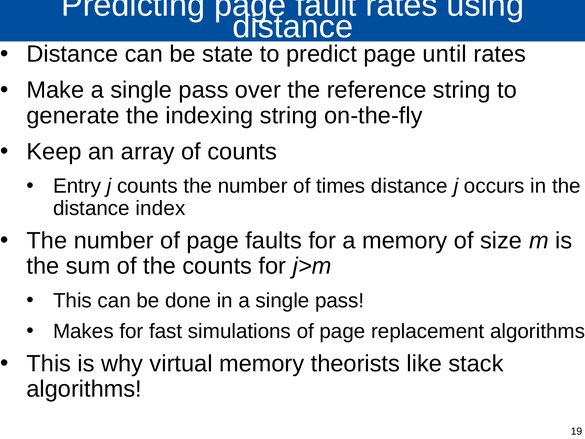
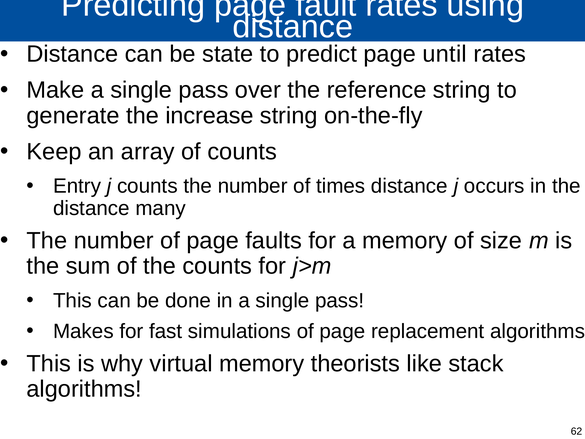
indexing: indexing -> increase (210, 116)
index: index -> many (161, 208)
19: 19 -> 62 (576, 431)
